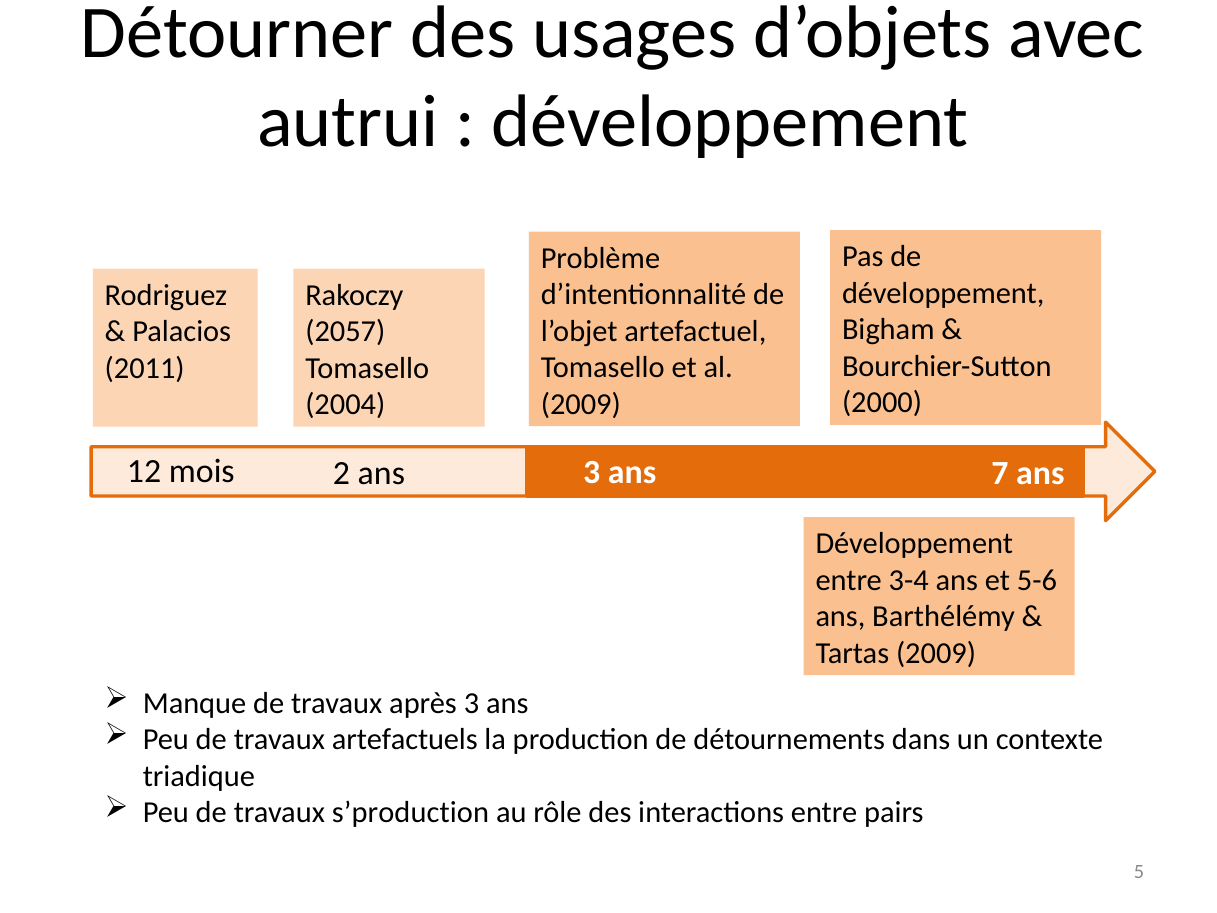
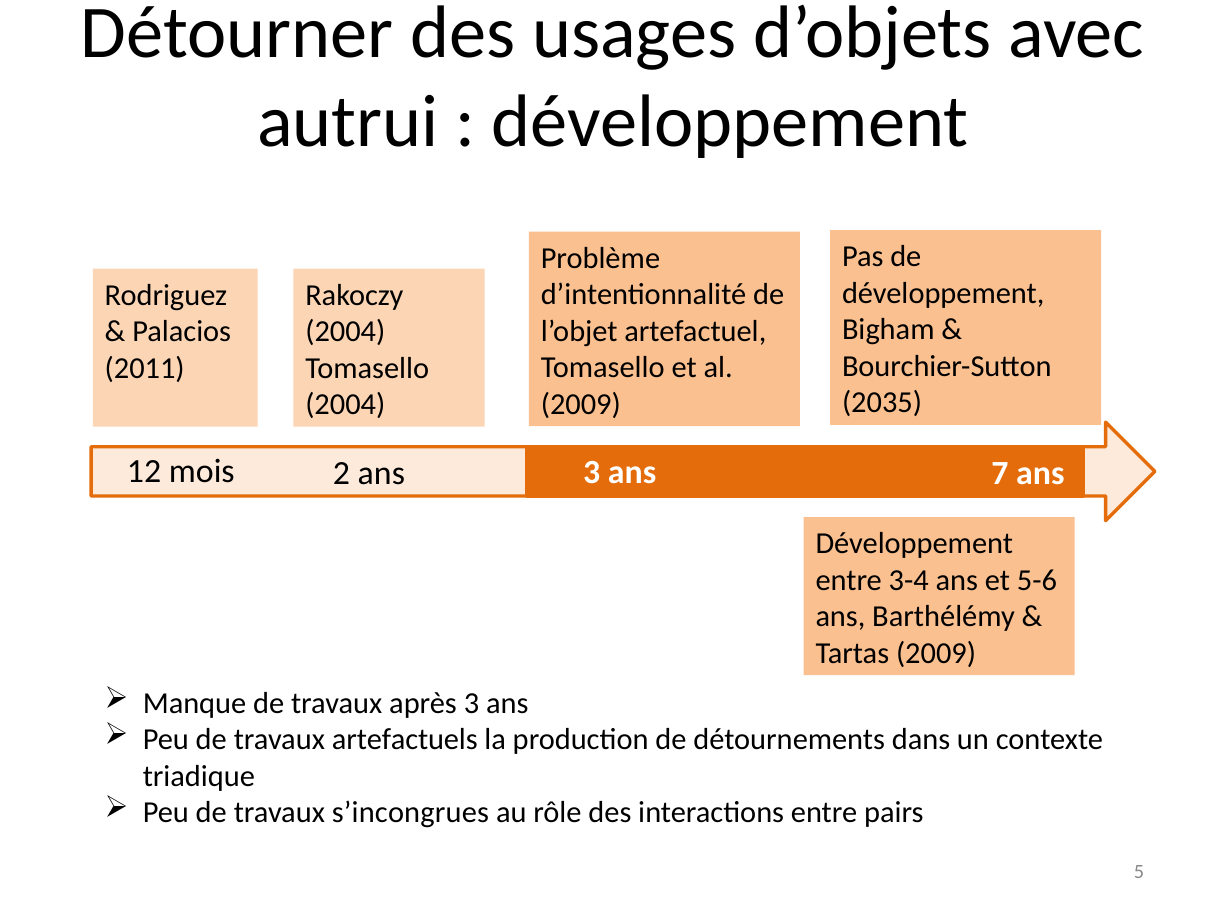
2057: 2057 -> 2004 (345, 331)
2000: 2000 -> 2035 (882, 403)
s’production: s’production -> s’incongrues (410, 813)
